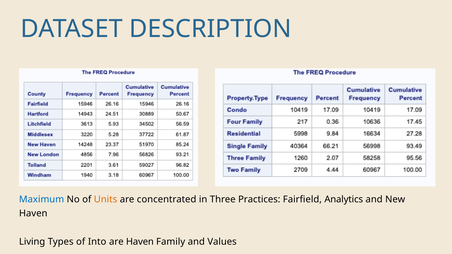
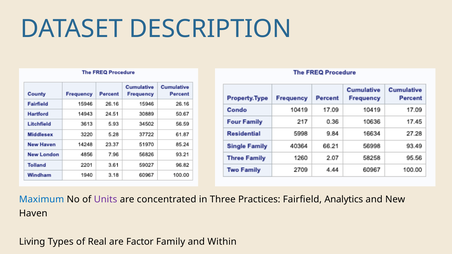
Units colour: orange -> purple (106, 200)
Into: Into -> Real (97, 242)
are Haven: Haven -> Factor (140, 242)
Values: Values -> Within (222, 242)
